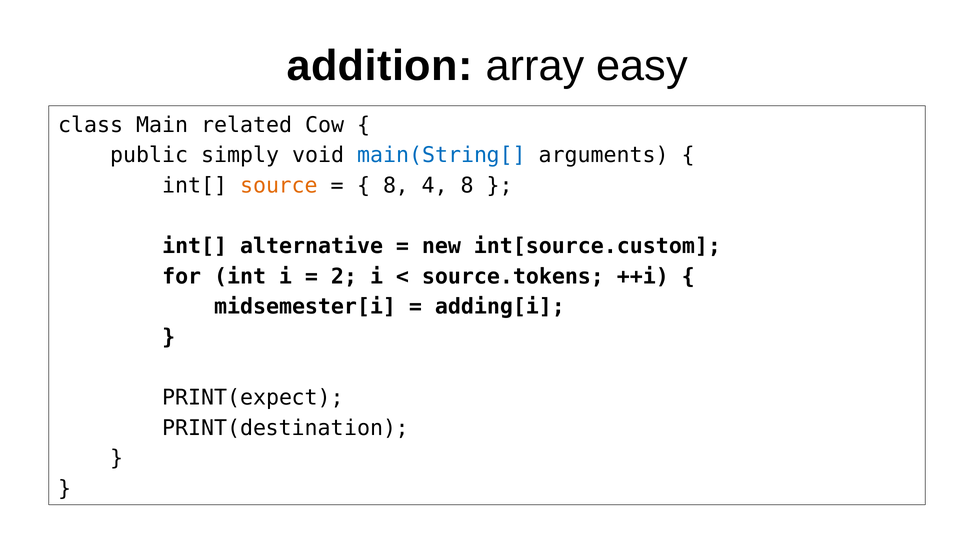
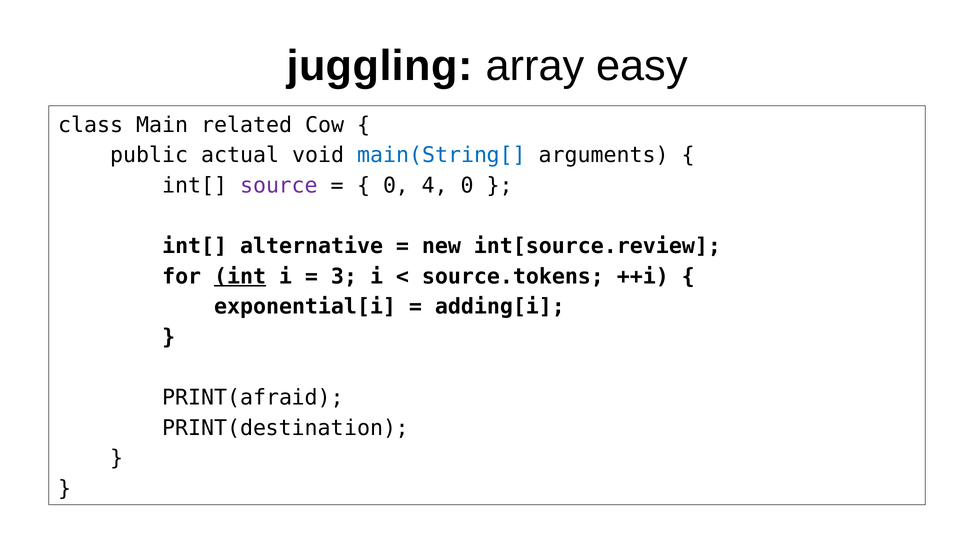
addition: addition -> juggling (380, 66)
simply: simply -> actual (240, 155)
source colour: orange -> purple (279, 186)
8: 8 -> 0 (396, 186)
4 8: 8 -> 0 (467, 186)
int[source.custom: int[source.custom -> int[source.review (597, 246)
int underline: none -> present (240, 276)
2: 2 -> 3 (344, 276)
midsemester[i: midsemester[i -> exponential[i (305, 307)
PRINT(expect: PRINT(expect -> PRINT(afraid (253, 398)
